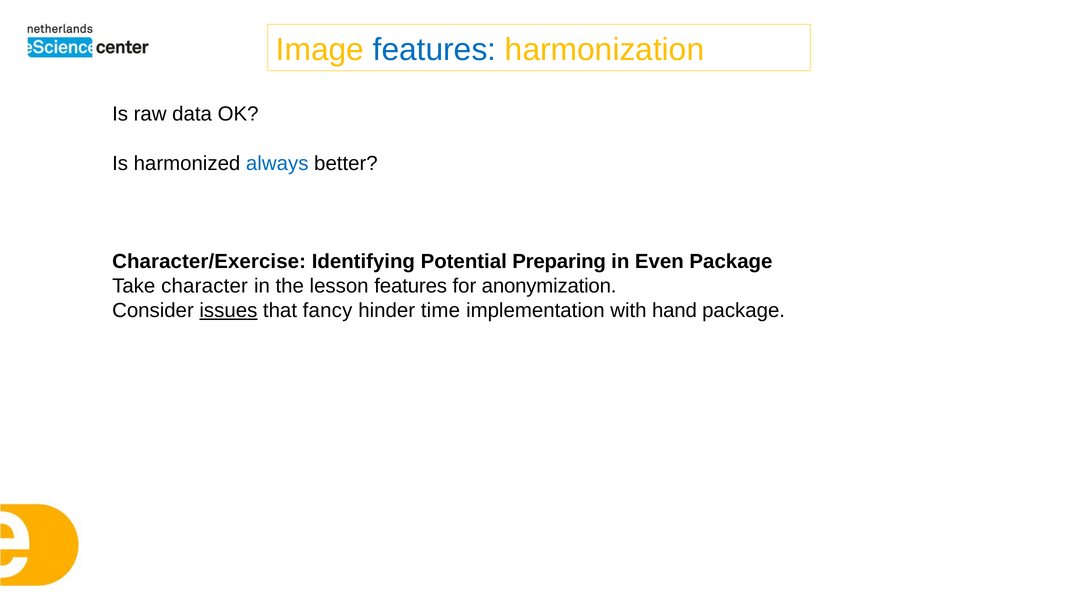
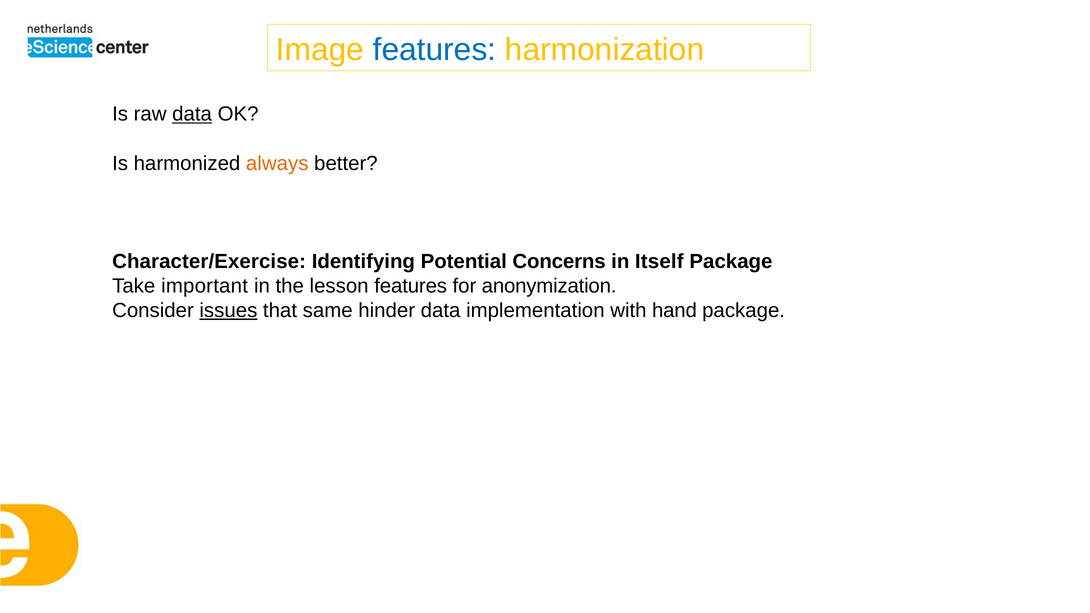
data underline: none -> present (192, 114)
always colour: blue -> orange (277, 163)
Preparing: Preparing -> Concerns (559, 261)
Even: Even -> Itself (659, 261)
character: character -> important (205, 286)
fancy: fancy -> same (328, 310)
hinder time: time -> data (441, 310)
